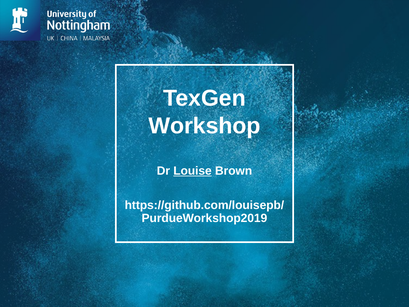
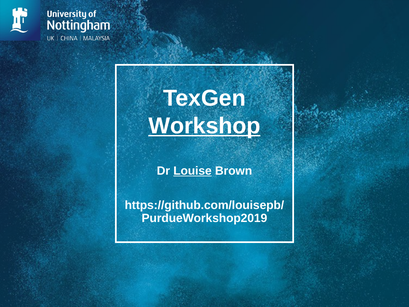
Workshop underline: none -> present (204, 126)
